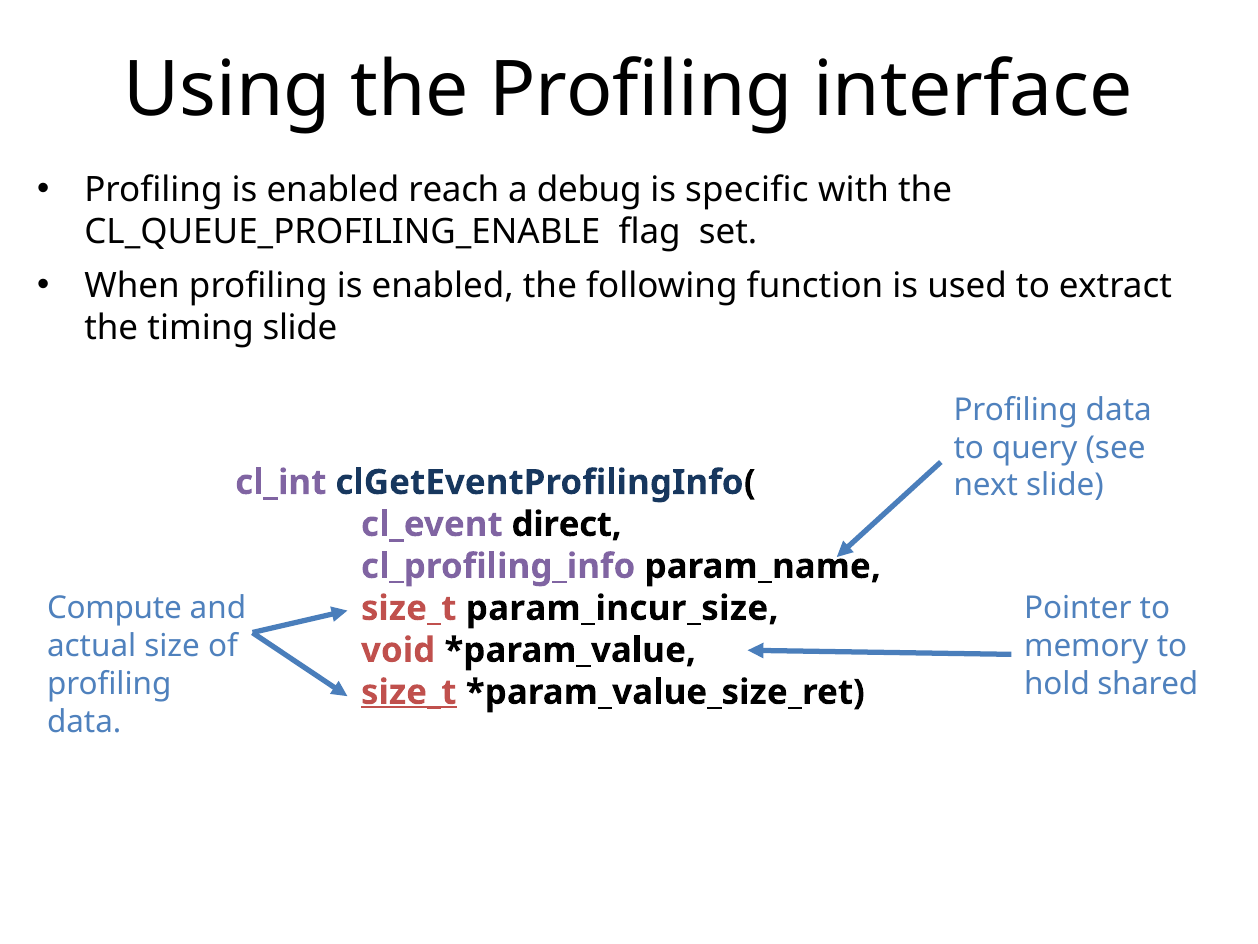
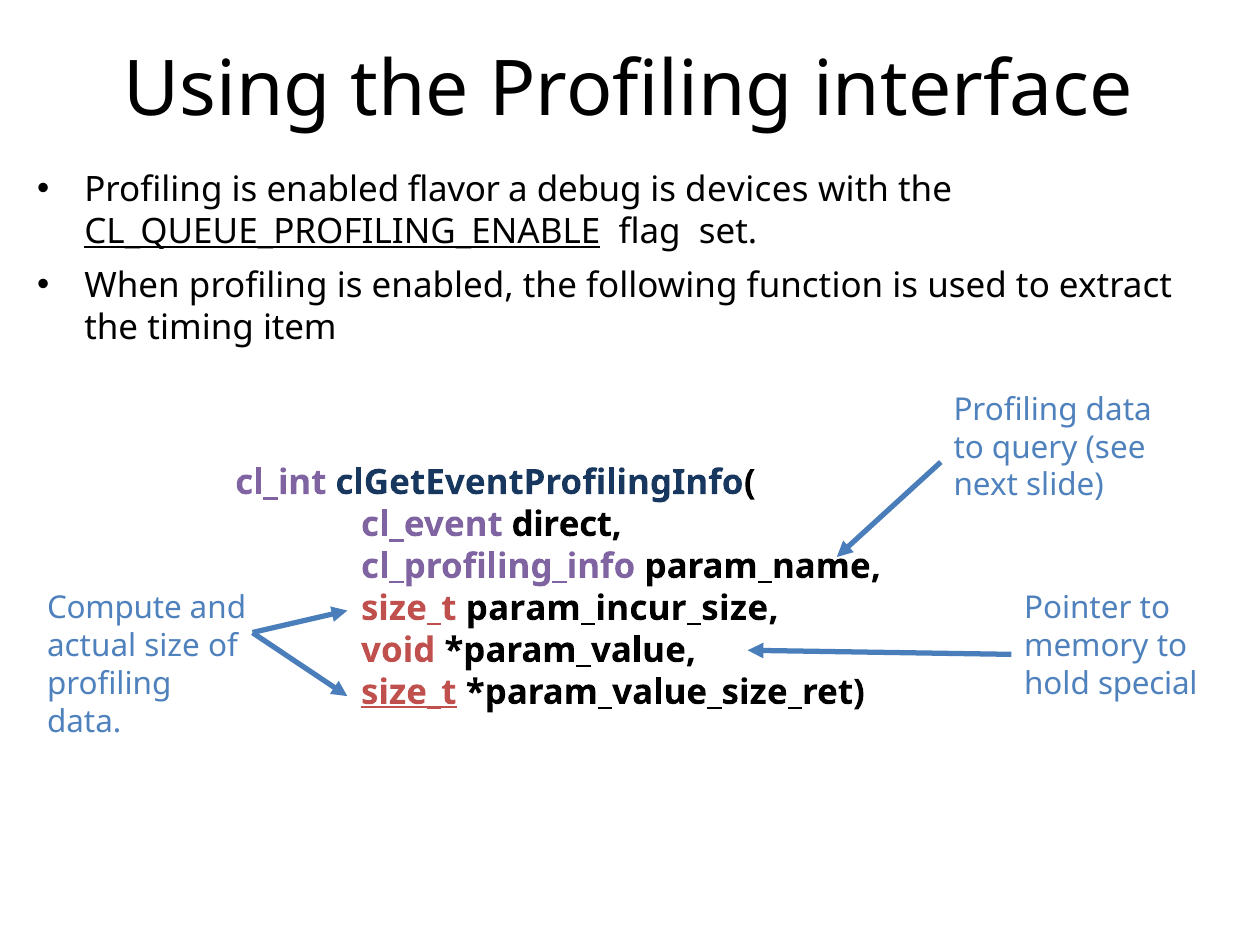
reach: reach -> flavor (454, 190)
specific: specific -> devices (747, 190)
CL_QUEUE_PROFILING_ENABLE underline: none -> present (342, 232)
timing slide: slide -> item (300, 327)
shared: shared -> special (1148, 684)
